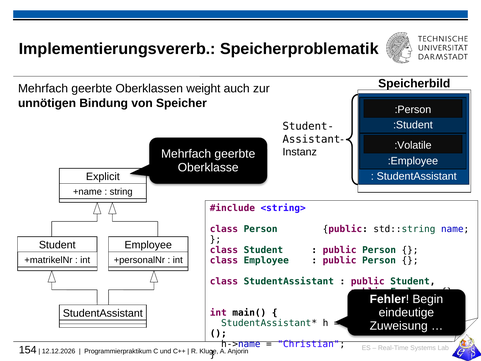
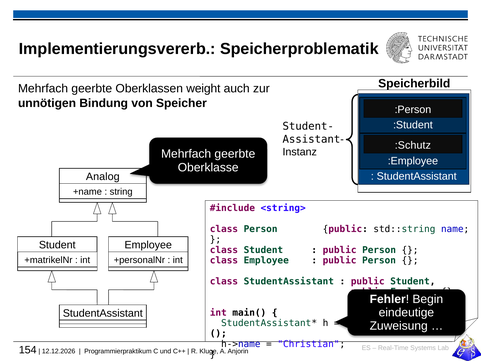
:Volatile: :Volatile -> :Schutz (413, 145)
Explicit: Explicit -> Analog (103, 177)
